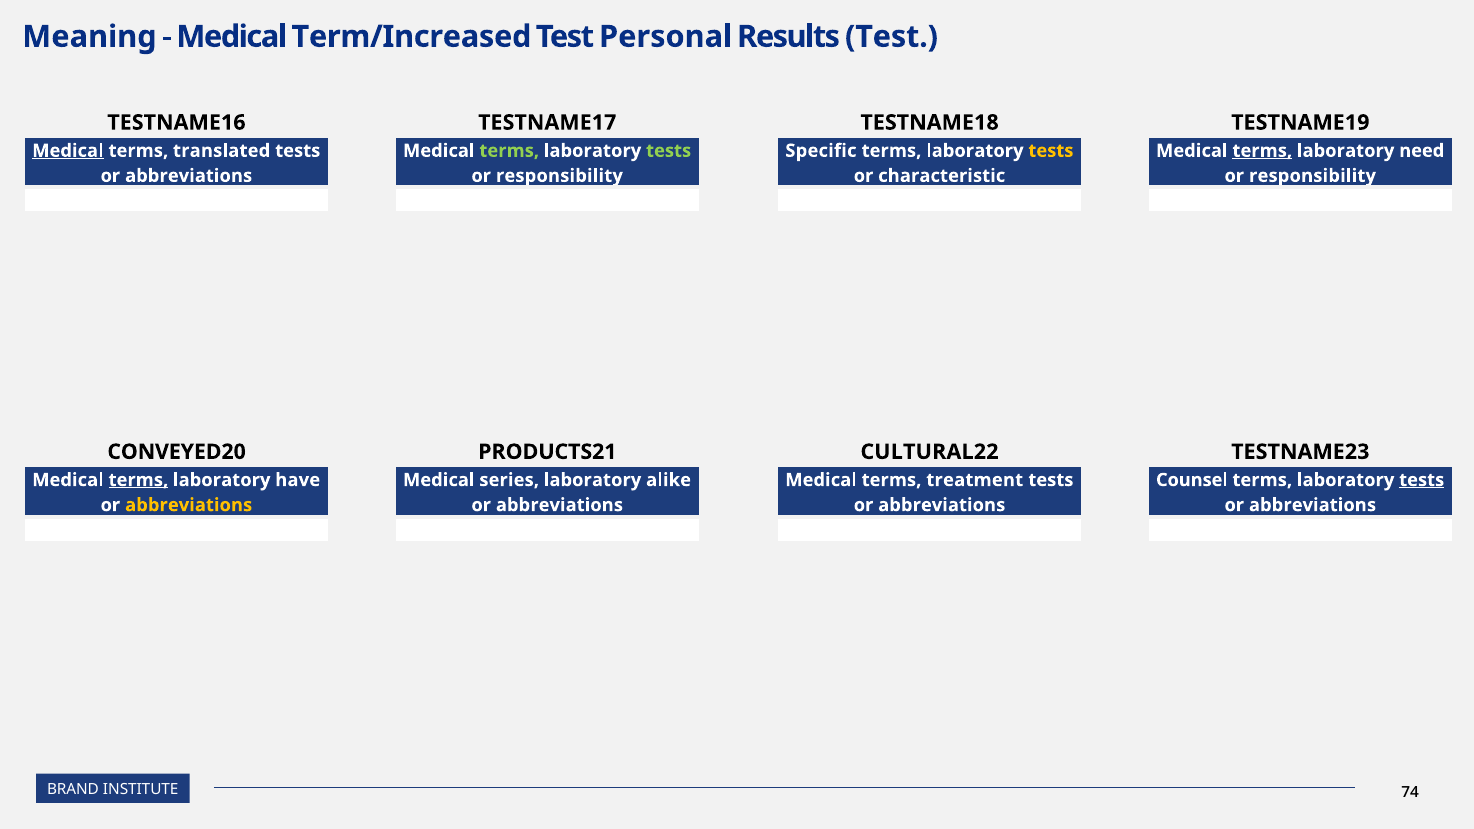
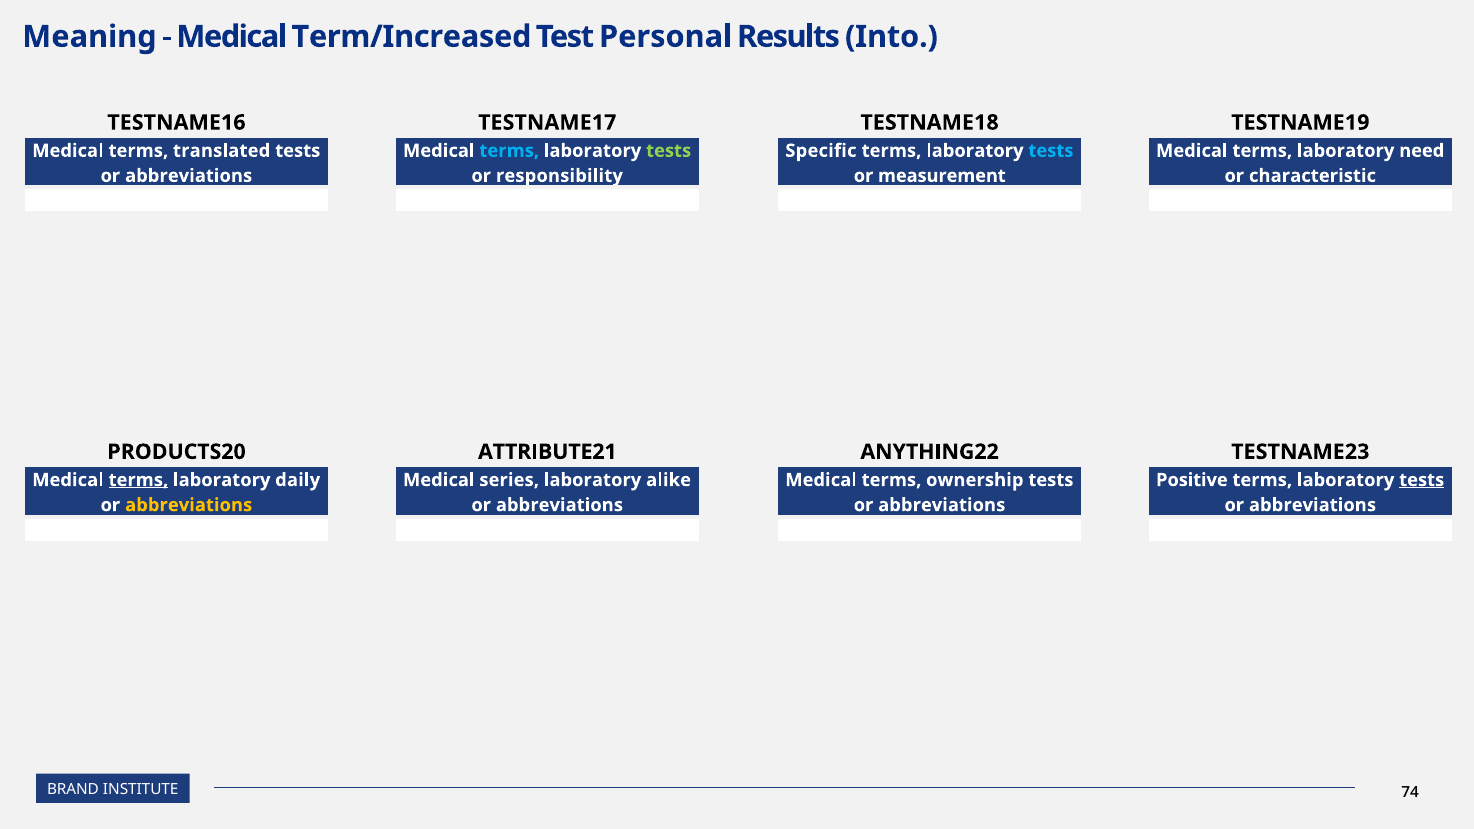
Results Test: Test -> Into (891, 37)
Medical underline: present -> none (68, 151)
terms colour: light green -> light blue (509, 151)
tests colour: yellow -> light blue (1051, 151)
terms underline: present -> none (1262, 151)
characteristic: characteristic -> measurement (942, 176)
responsibility: responsibility -> characteristic (1313, 176)
CONVEYED20: CONVEYED20 -> PRODUCTS20 (177, 452)
PRODUCTS21: PRODUCTS21 -> ATTRIBUTE21 (547, 452)
CULTURAL22: CULTURAL22 -> ANYTHING22 (930, 452)
have: have -> daily (298, 480)
treatment: treatment -> ownership (975, 480)
Counsel: Counsel -> Positive (1192, 480)
